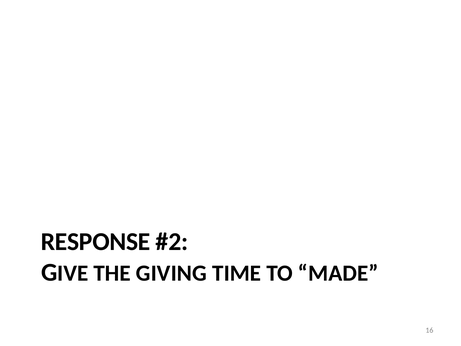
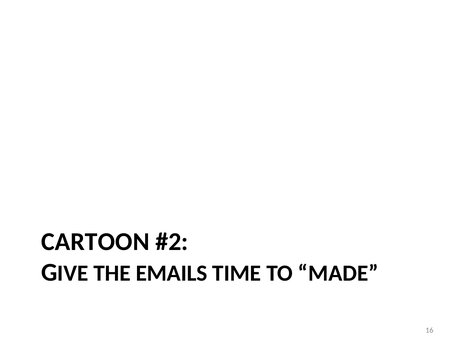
RESPONSE: RESPONSE -> CARTOON (95, 242)
GIVING: GIVING -> EMAILS (172, 273)
